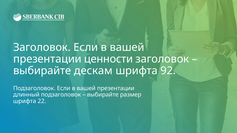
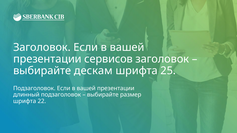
ценности: ценности -> сервисов (109, 59)
92: 92 -> 25 (168, 71)
